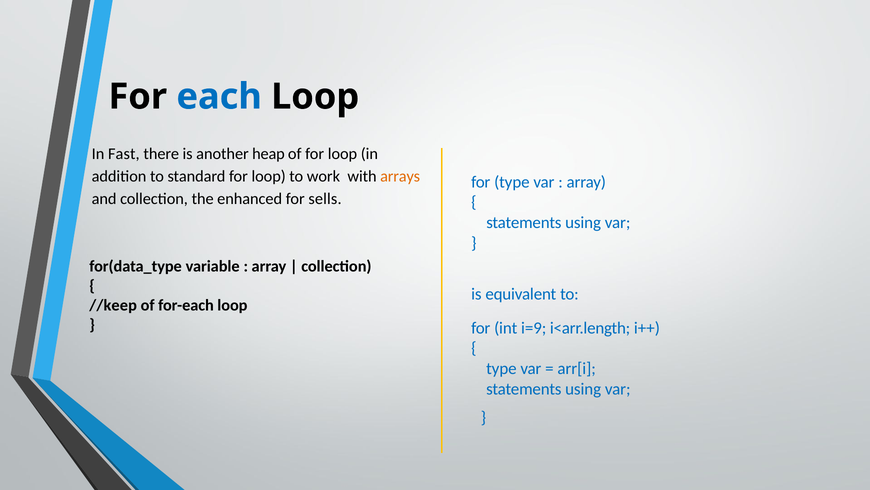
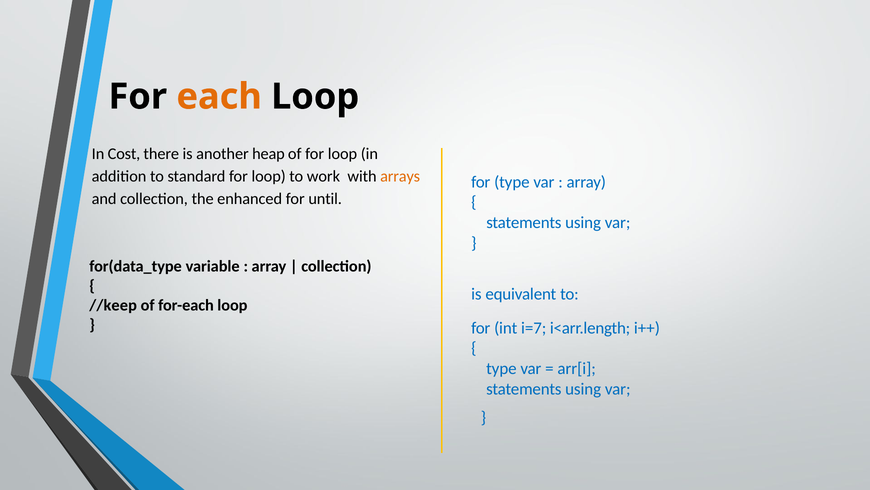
each colour: blue -> orange (219, 97)
Fast: Fast -> Cost (124, 154)
sells: sells -> until (325, 198)
i=9: i=9 -> i=7 (534, 328)
